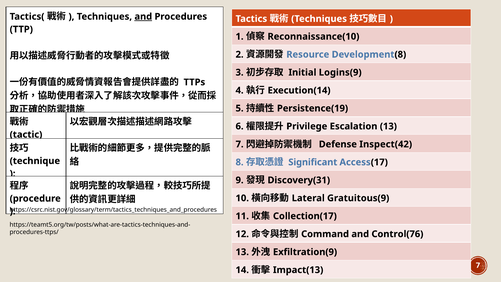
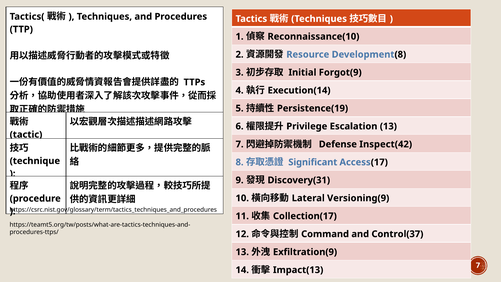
and underline: present -> none (143, 17)
Logins(9: Logins(9 -> Forgot(9 (340, 72)
Gratuitous(9: Gratuitous(9 -> Versioning(9 (358, 198)
Control(76: Control(76 -> Control(37 (397, 234)
